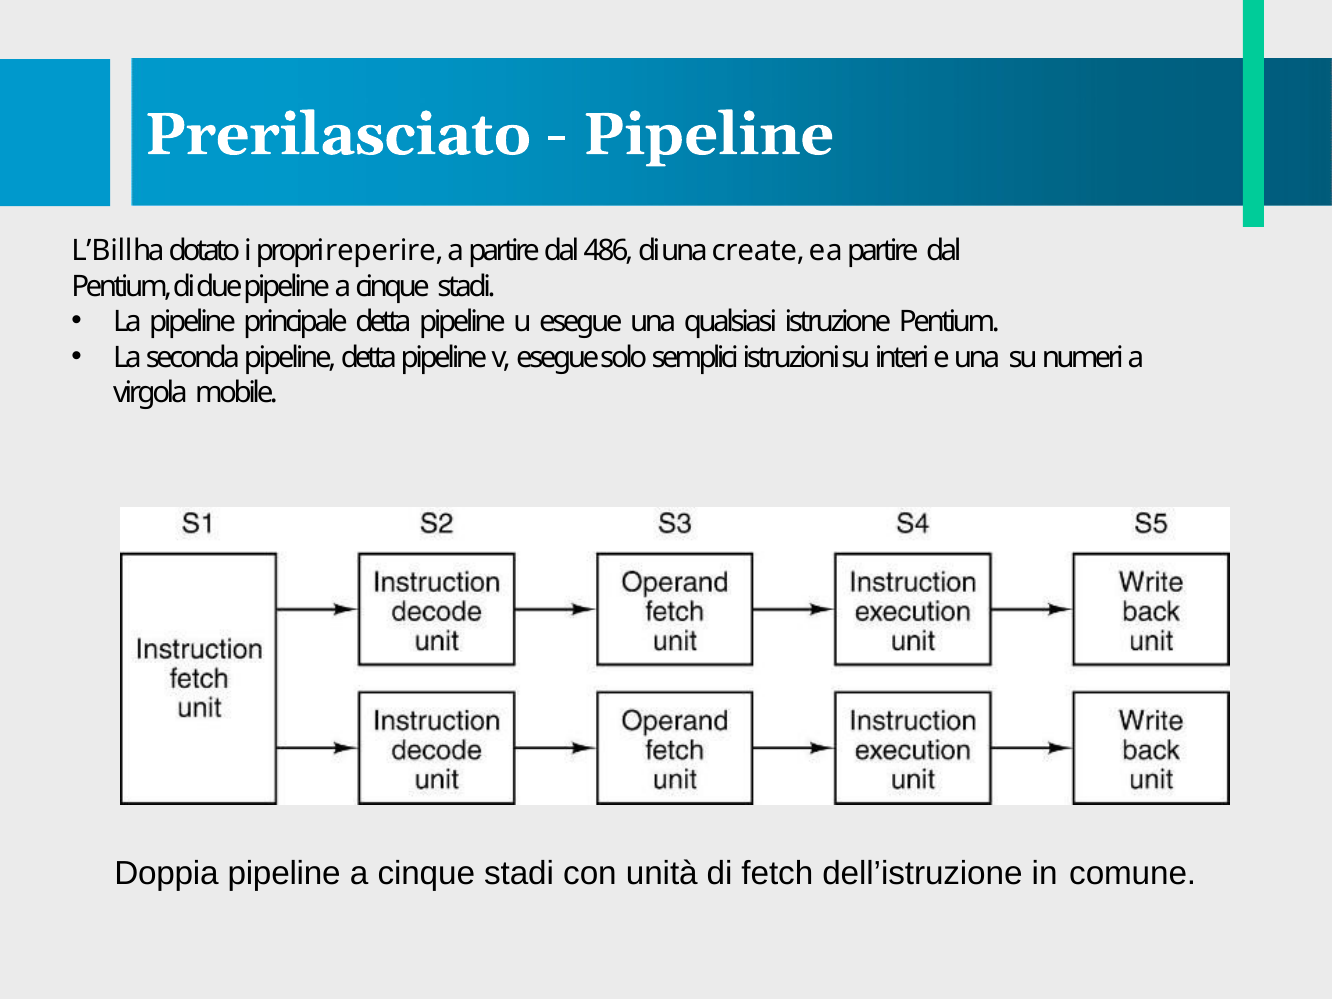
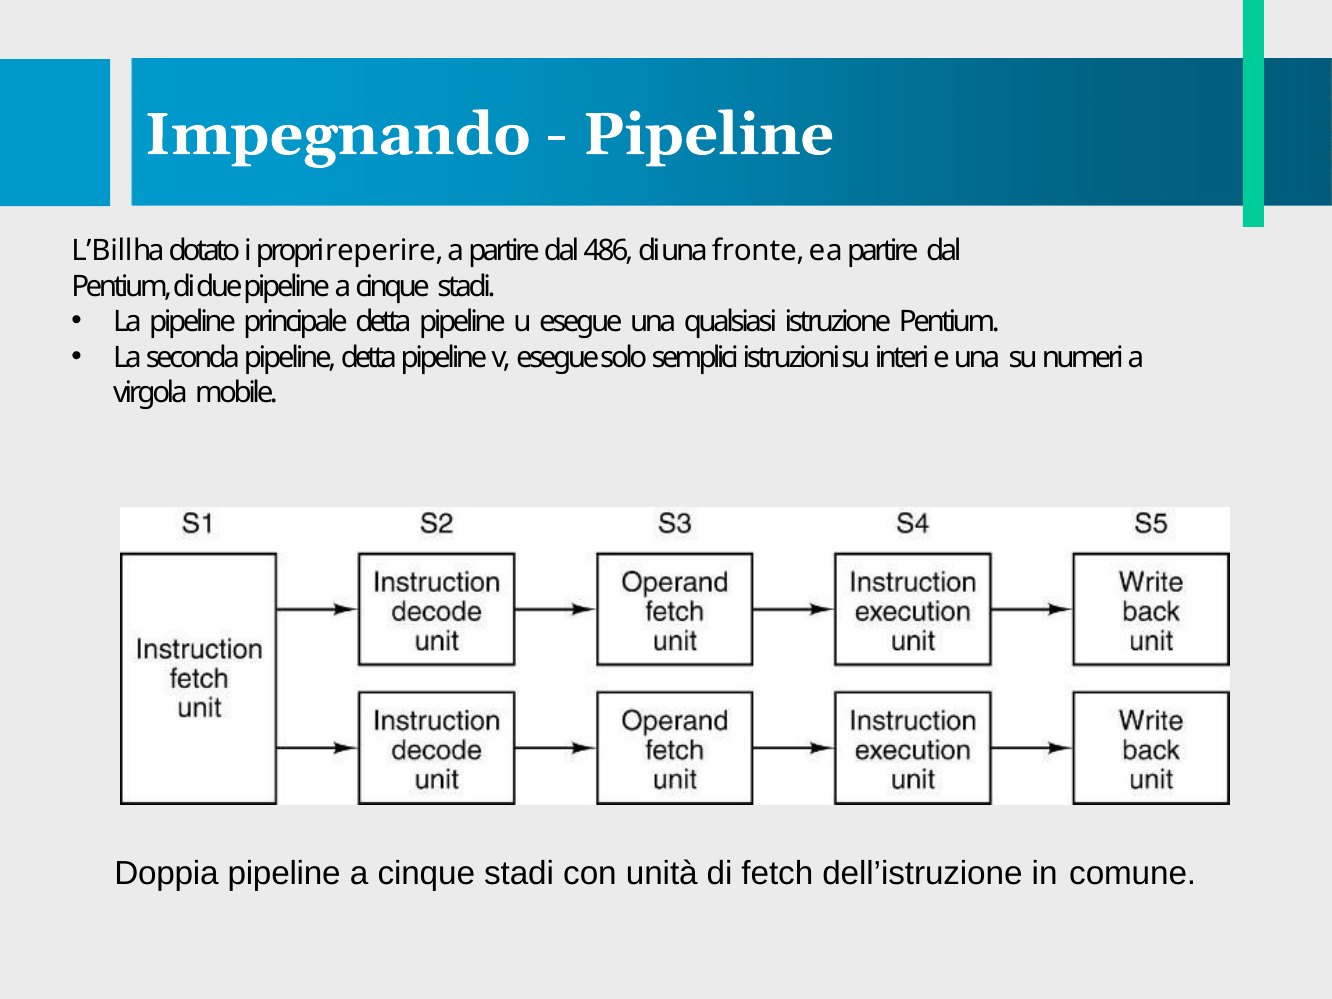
Prerilasciato: Prerilasciato -> Impegnando (338, 135)
create: create -> fronte (758, 251)
